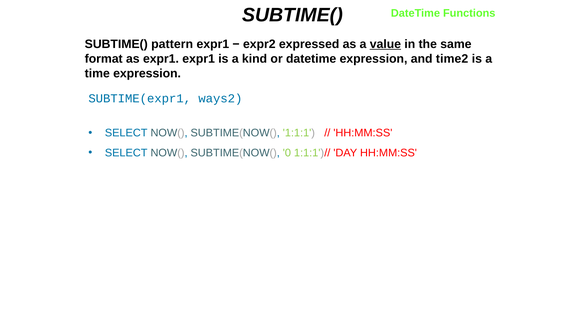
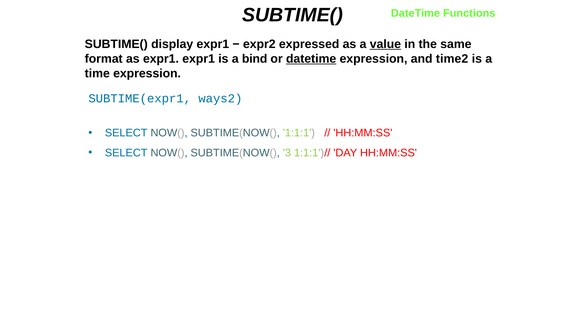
pattern: pattern -> display (172, 44)
kind: kind -> bind (255, 59)
datetime underline: none -> present (311, 59)
0: 0 -> 3 (287, 153)
